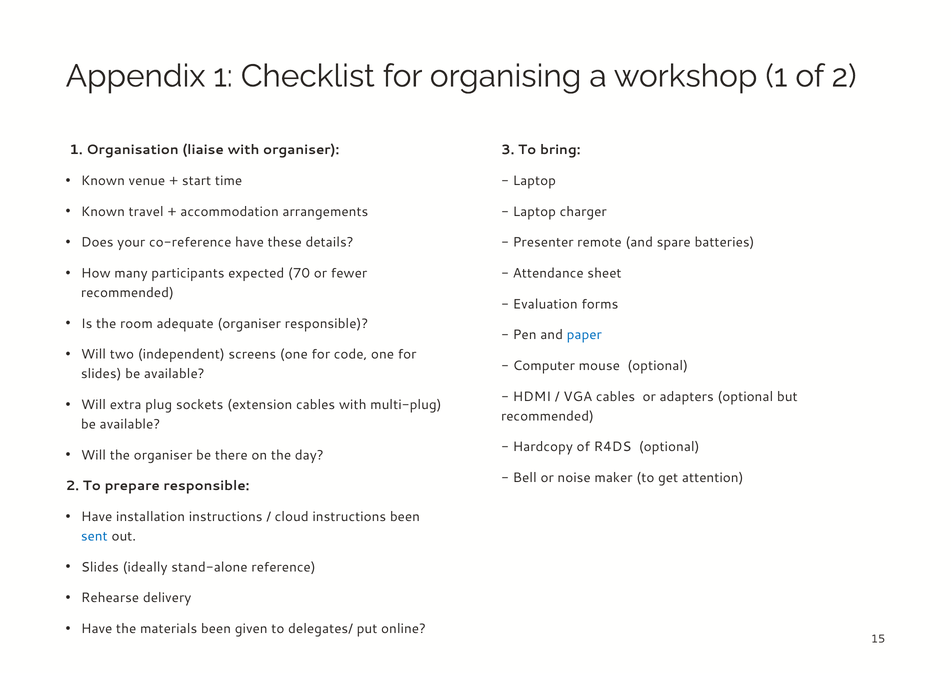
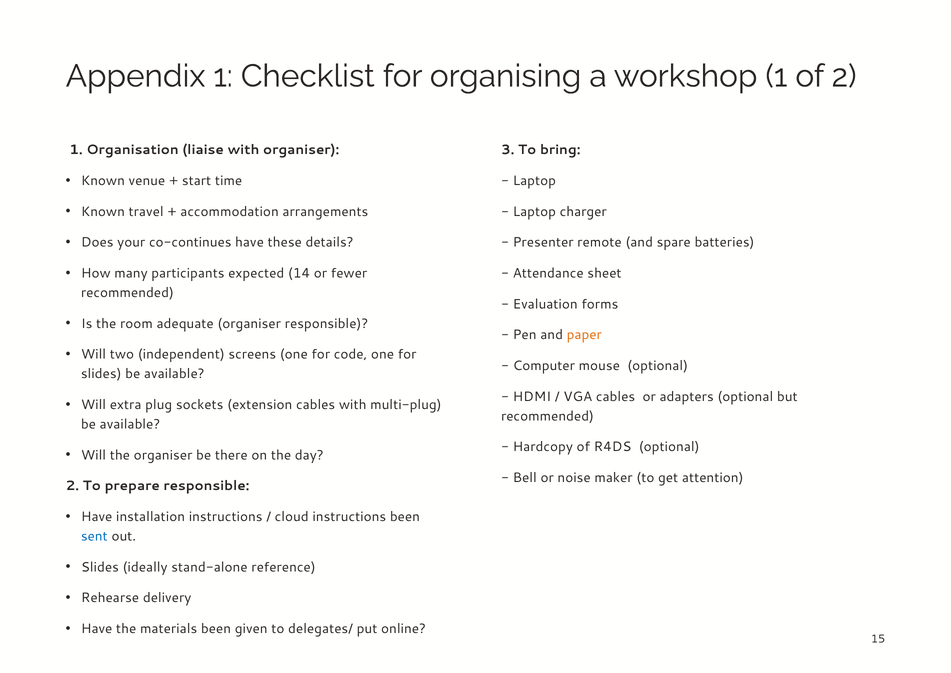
co-reference: co-reference -> co-continues (190, 242)
70: 70 -> 14 (299, 273)
paper colour: blue -> orange (584, 335)
